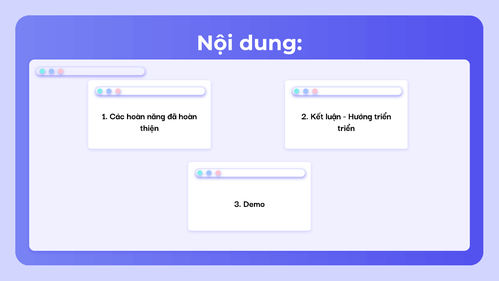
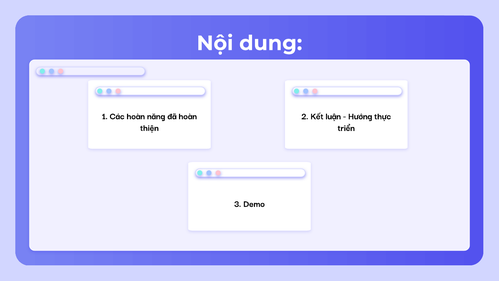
Hướng triển: triển -> thực (383, 116)
